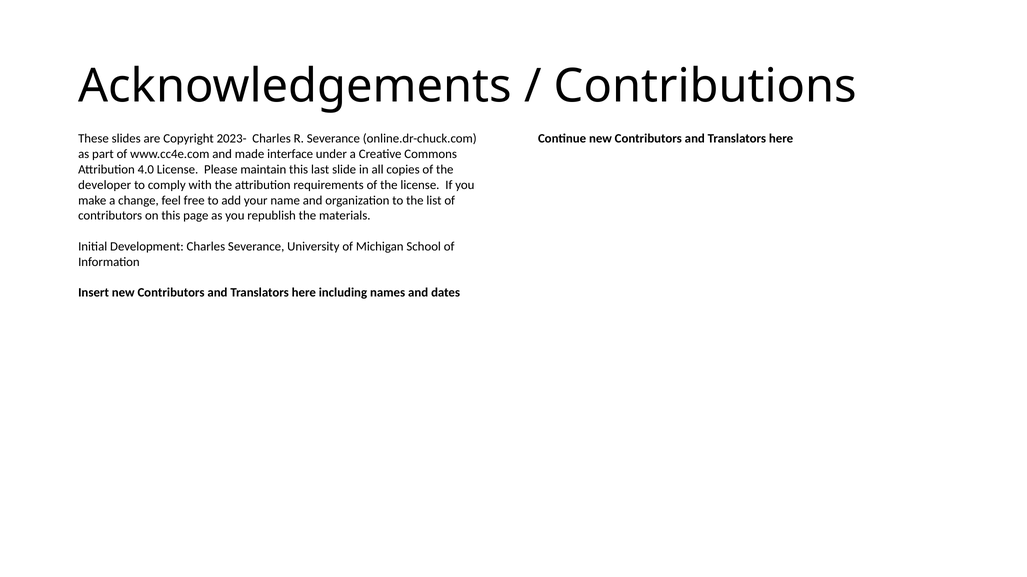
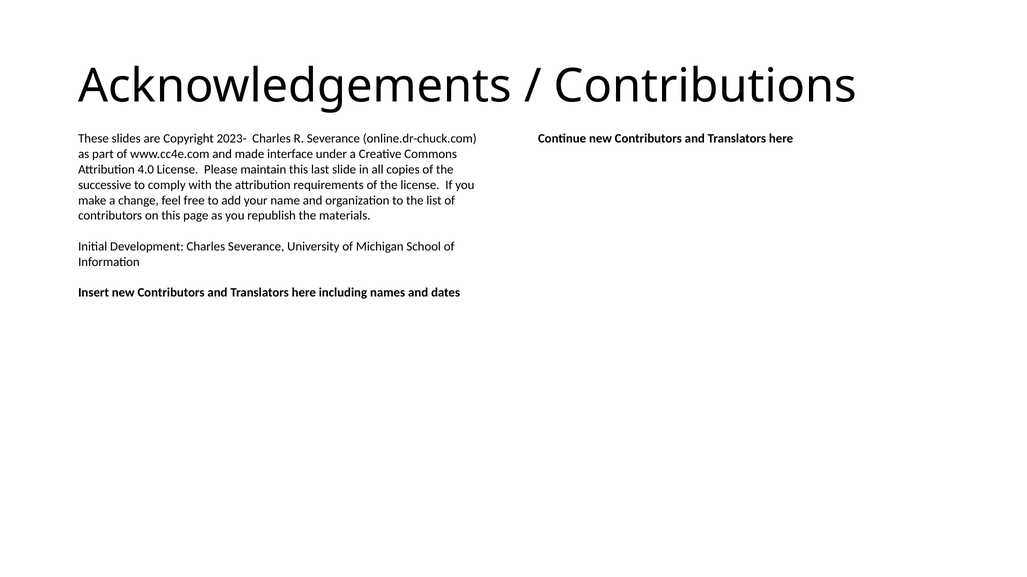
developer: developer -> successive (105, 185)
